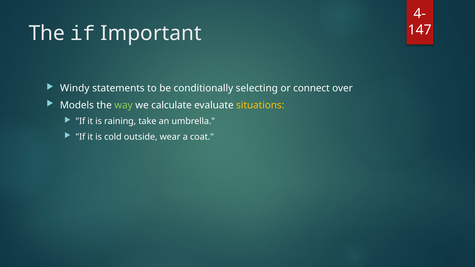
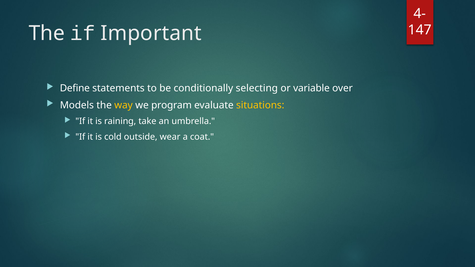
Windy: Windy -> Define (75, 88)
connect: connect -> variable (311, 88)
way colour: light green -> yellow (124, 105)
calculate: calculate -> program (172, 105)
